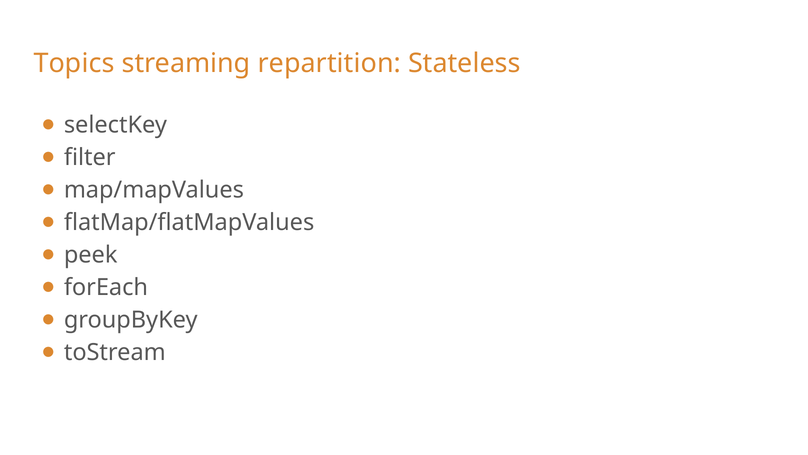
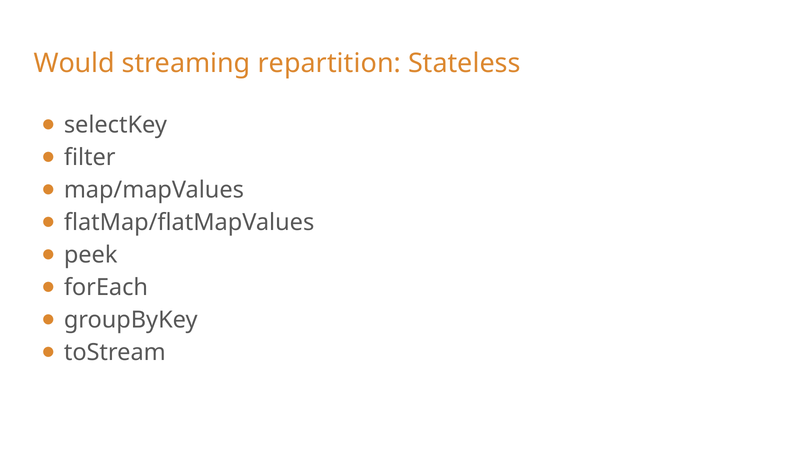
Topics: Topics -> Would (74, 63)
